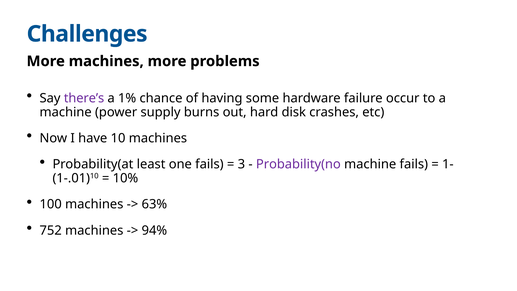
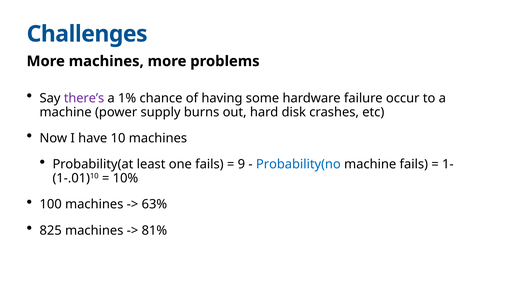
3: 3 -> 9 (241, 164)
Probability(no colour: purple -> blue (298, 164)
752: 752 -> 825 (51, 230)
94%: 94% -> 81% (154, 230)
